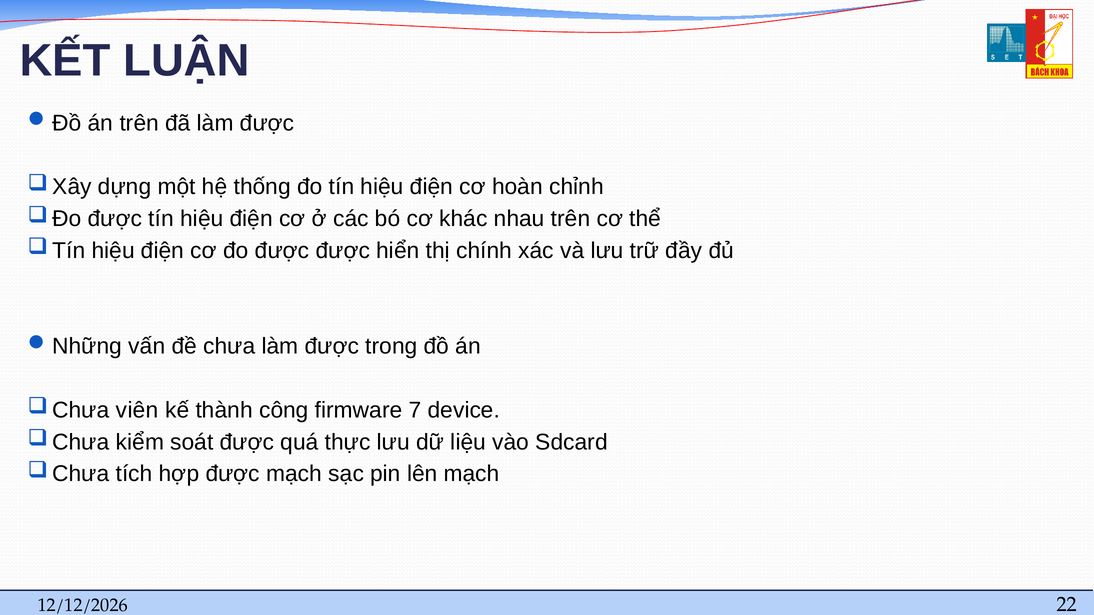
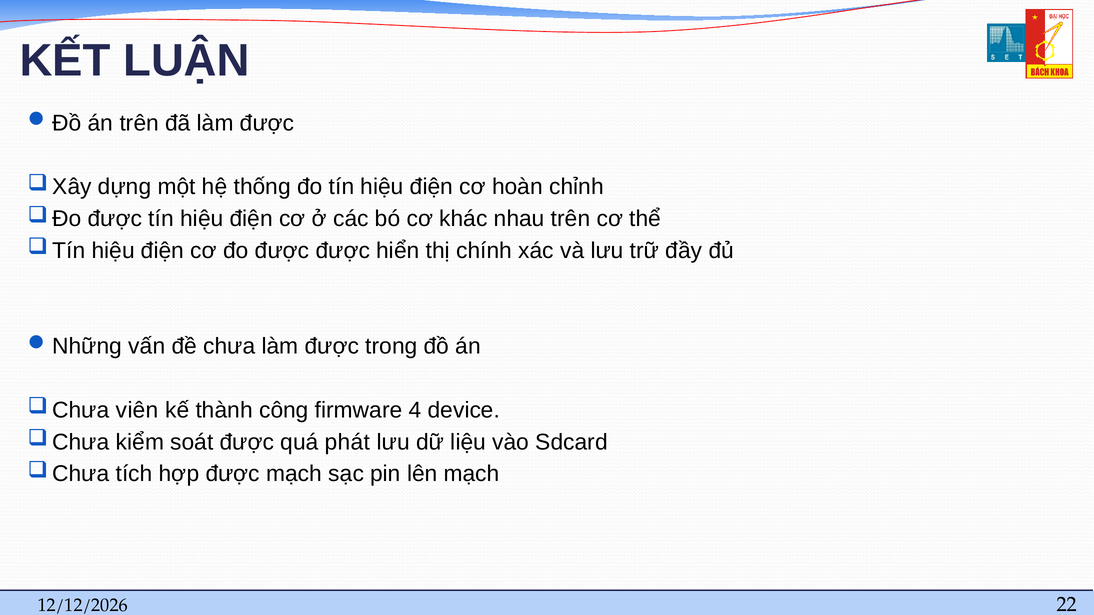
7: 7 -> 4 (415, 410)
thực: thực -> phát (348, 442)
